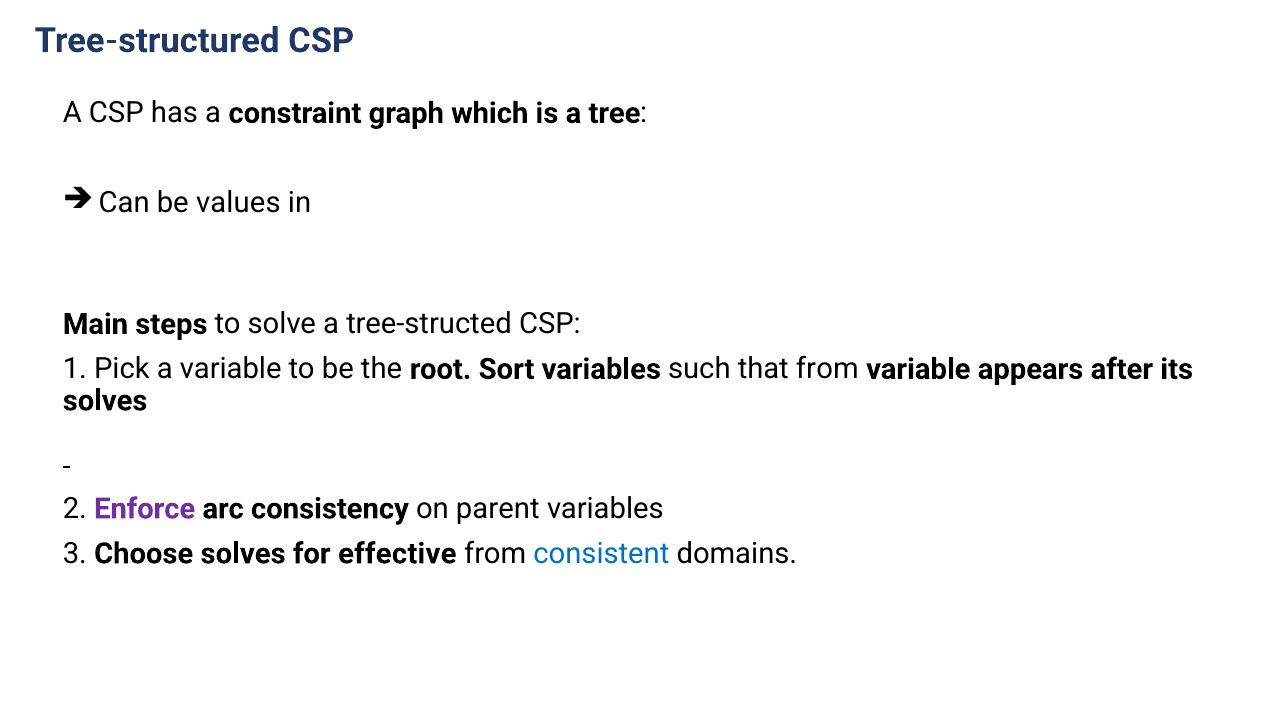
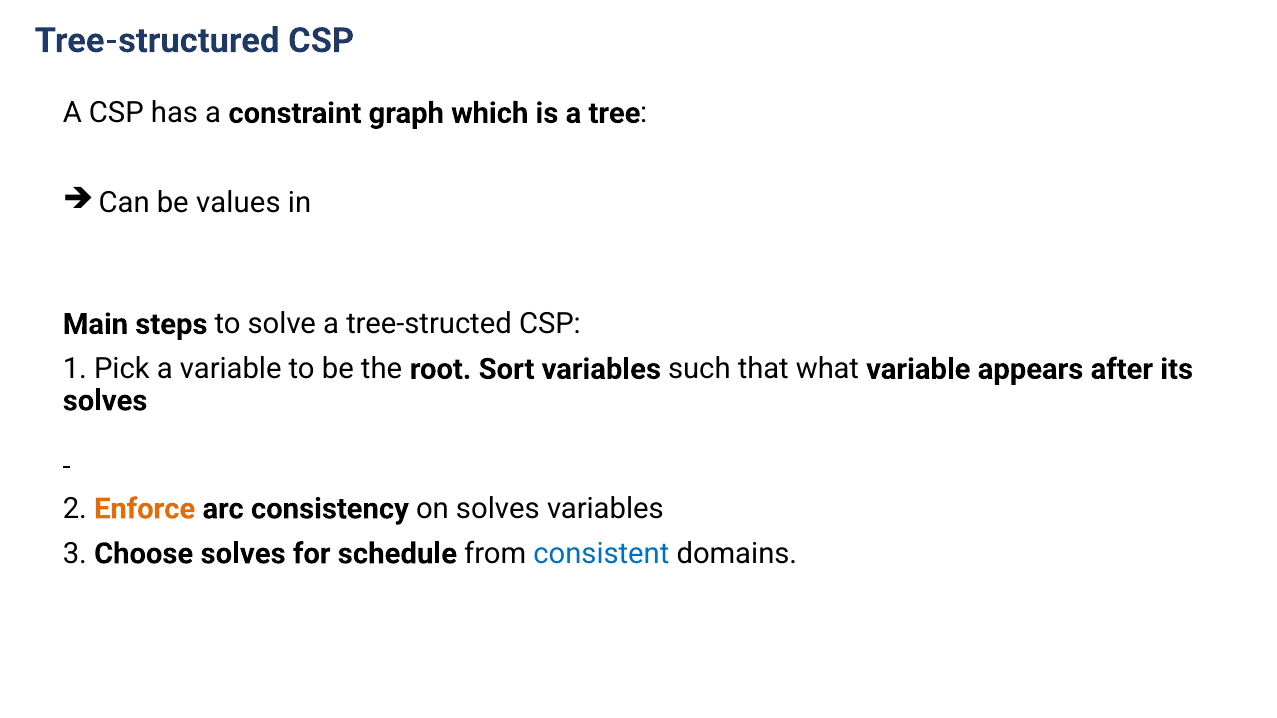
that from: from -> what (827, 369)
Enforce colour: purple -> orange (145, 509)
on parent: parent -> solves (498, 509)
effective: effective -> schedule (397, 554)
